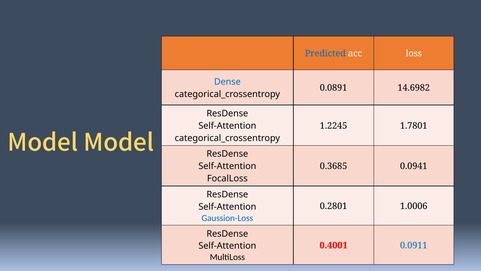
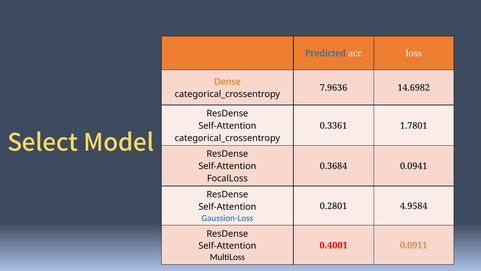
Dense colour: blue -> orange (227, 82)
0.0891: 0.0891 -> 7.9636 (334, 88)
1.2245: 1.2245 -> 0.3361 (334, 126)
Model: Model -> Select (43, 143)
0.3685: 0.3685 -> 0.3684 (334, 166)
1.0006: 1.0006 -> 4.9584 (414, 206)
0.0911 colour: blue -> orange (414, 245)
